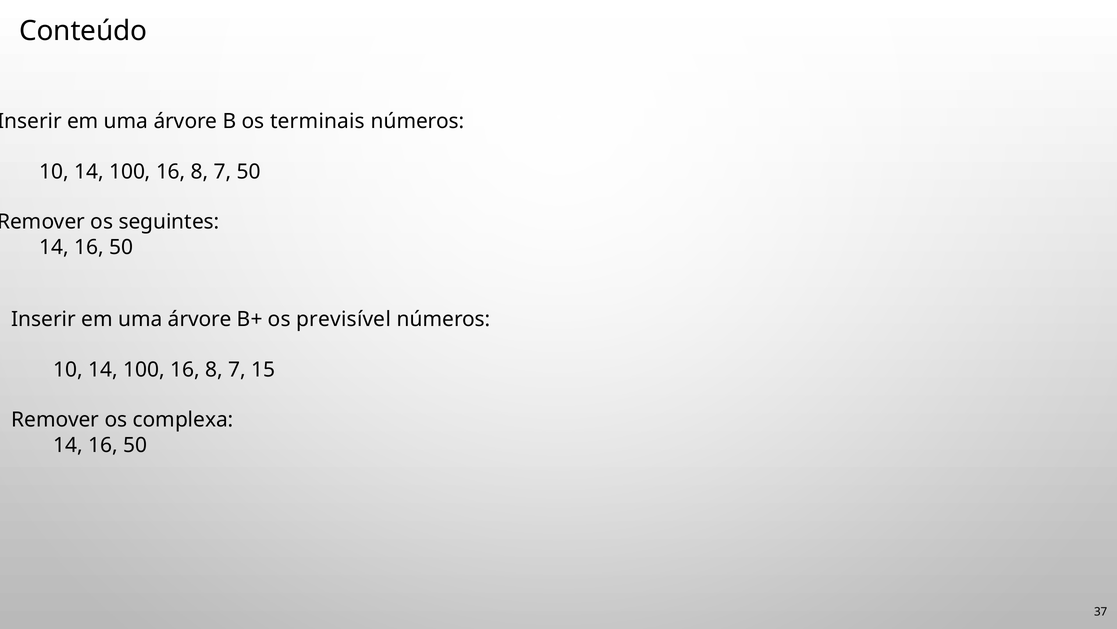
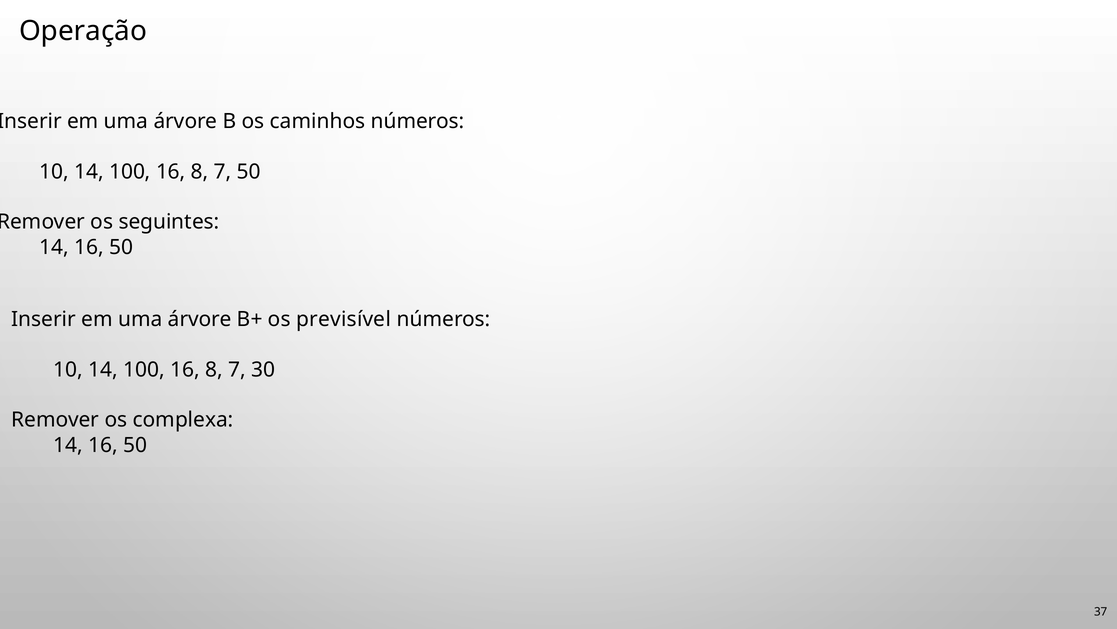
Conteúdo: Conteúdo -> Operação (83, 31)
terminais: terminais -> caminhos (318, 121)
15: 15 -> 30 (263, 369)
